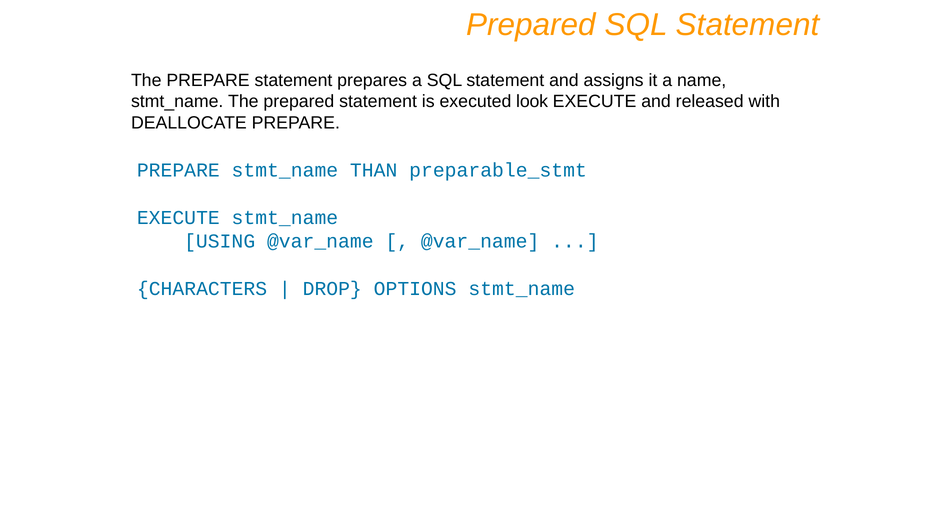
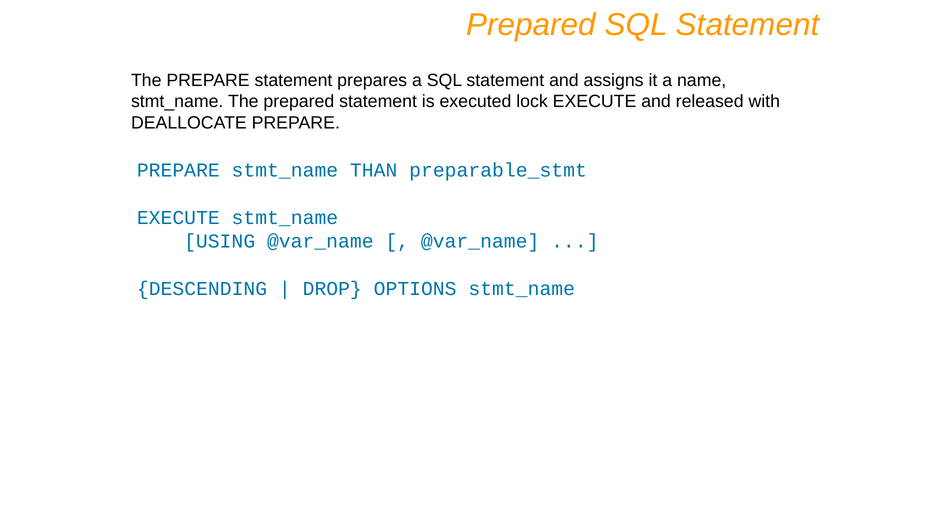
look: look -> lock (532, 102)
CHARACTERS: CHARACTERS -> DESCENDING (202, 288)
